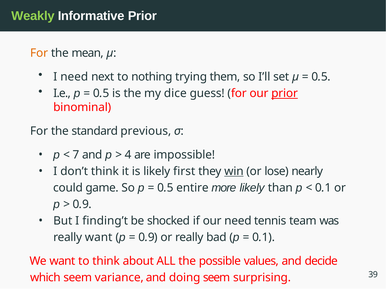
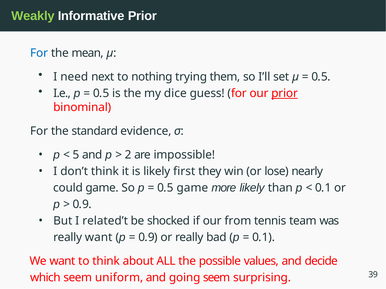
For colour: orange -> blue (39, 53)
previous: previous -> evidence (146, 131)
7: 7 -> 5 (76, 155)
4: 4 -> 2 (128, 155)
win underline: present -> none (234, 172)
0.5 entire: entire -> game (192, 188)
finding’t: finding’t -> related’t (105, 221)
our need: need -> from (238, 221)
variance: variance -> uniform (119, 278)
doing: doing -> going (185, 278)
